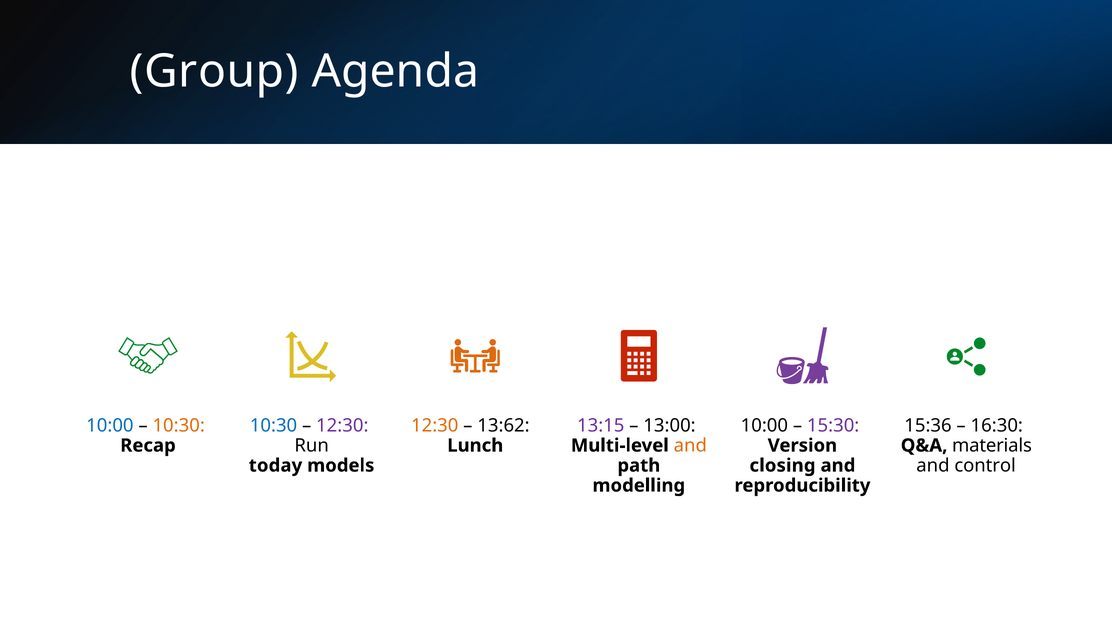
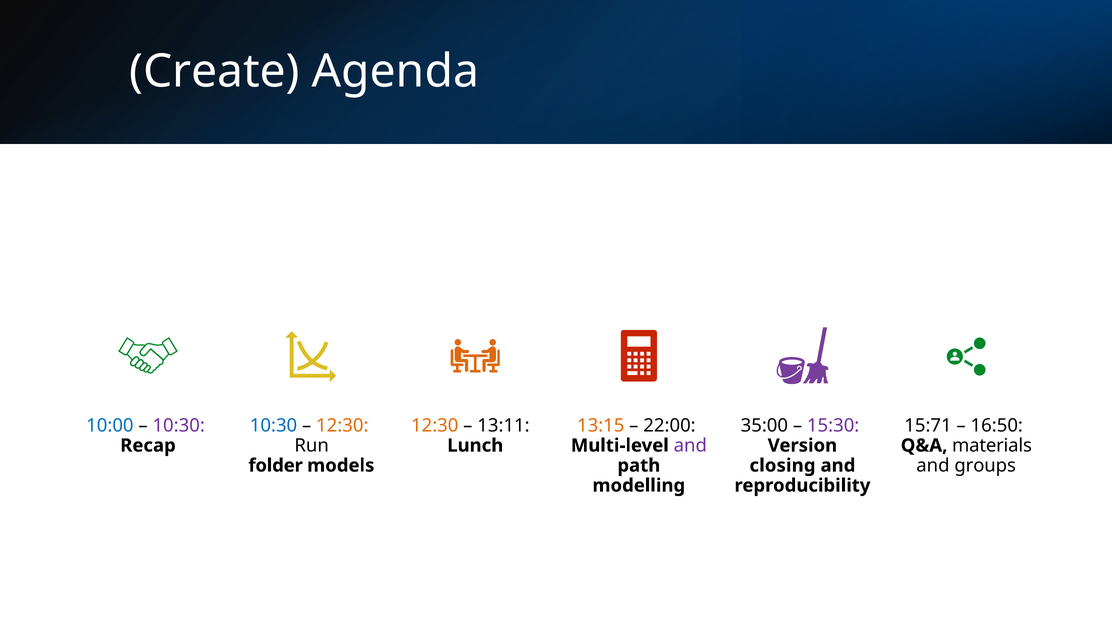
Group: Group -> Create (215, 72)
10:30 colour: orange -> purple (179, 426)
12:30 colour: purple -> orange (342, 426)
13:62: 13:62 -> 13:11 (504, 426)
13:15 colour: purple -> orange (601, 426)
13:00: 13:00 -> 22:00 (670, 426)
10:00: 10:00 -> 35:00 (764, 426)
15:36: 15:36 -> 15:71 (928, 426)
16:30: 16:30 -> 16:50 (997, 426)
and colour: orange -> purple (690, 446)
control: control -> groups (985, 466)
today: today -> folder (276, 466)
